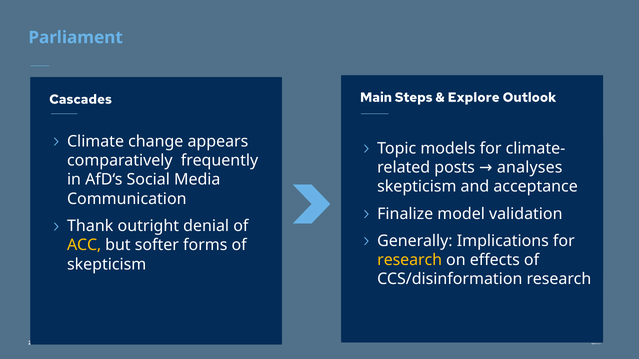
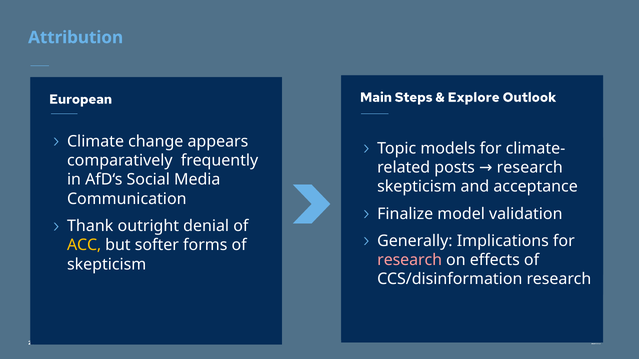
Parliament: Parliament -> Attribution (76, 38)
Cascades: Cascades -> European (81, 99)
analyses: analyses -> research (530, 168)
research colour: yellow -> pink (410, 260)
